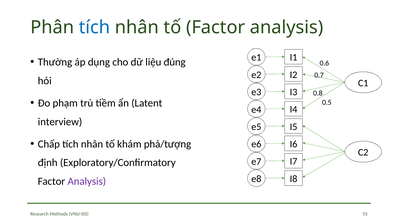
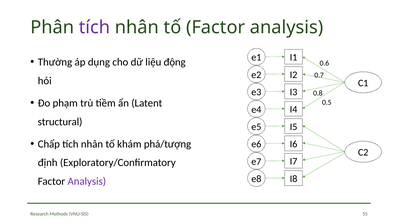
tích colour: blue -> purple (95, 27)
đúng: đúng -> động (175, 62)
interview: interview -> structural (60, 122)
